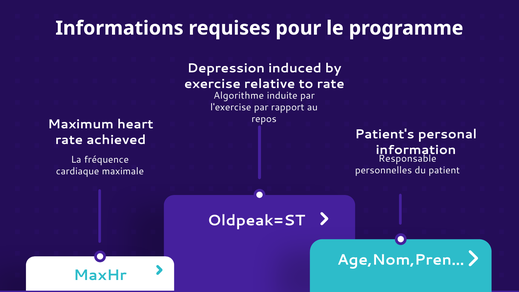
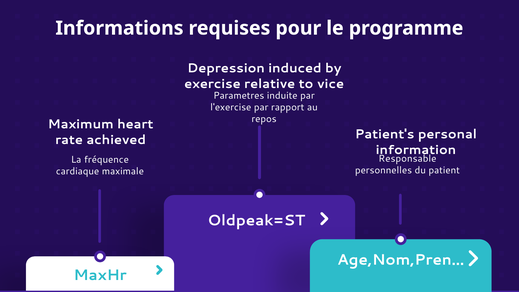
to rate: rate -> vice (331, 84)
Algorithme: Algorithme -> Parametres (239, 96)
